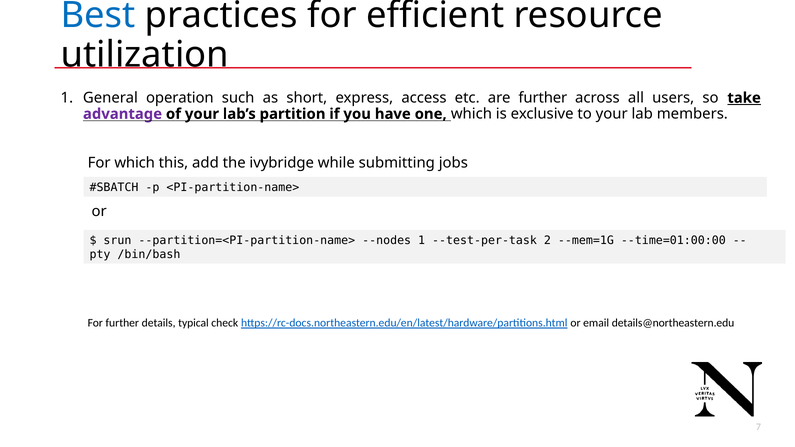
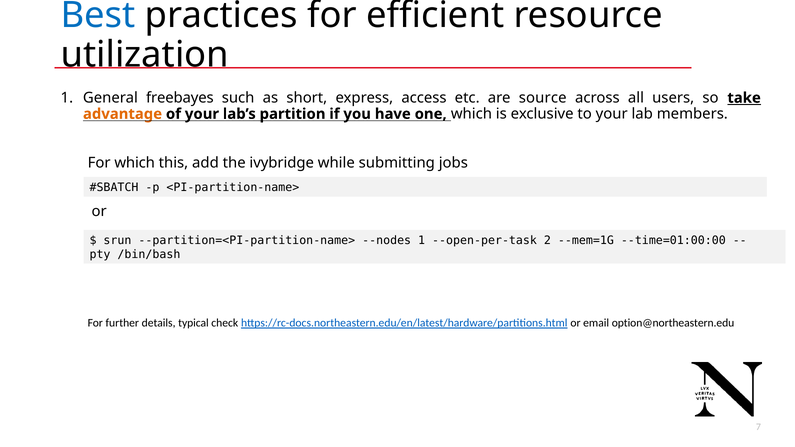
operation: operation -> freebayes (180, 98)
are further: further -> source (543, 98)
advantage colour: purple -> orange (123, 114)
--test-per-task: --test-per-task -> --open-per-task (485, 241)
details@northeastern.edu: details@northeastern.edu -> option@northeastern.edu (673, 323)
